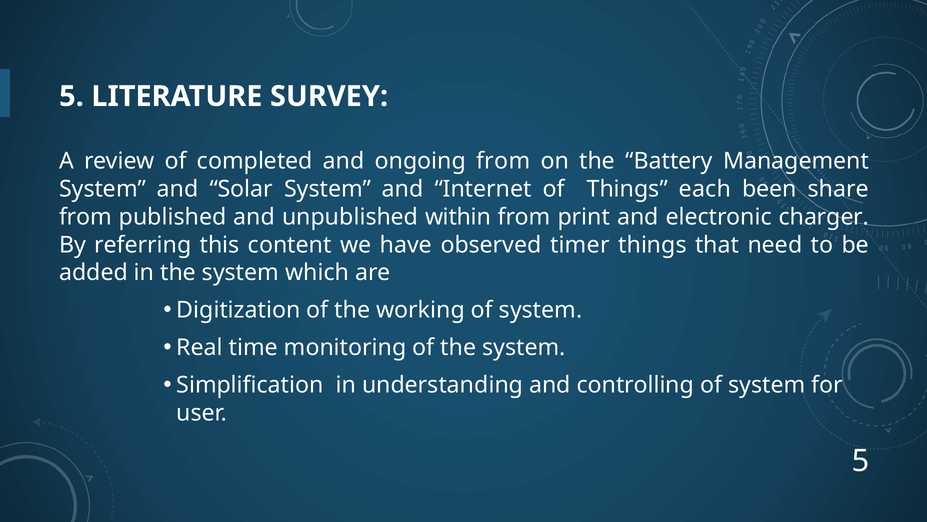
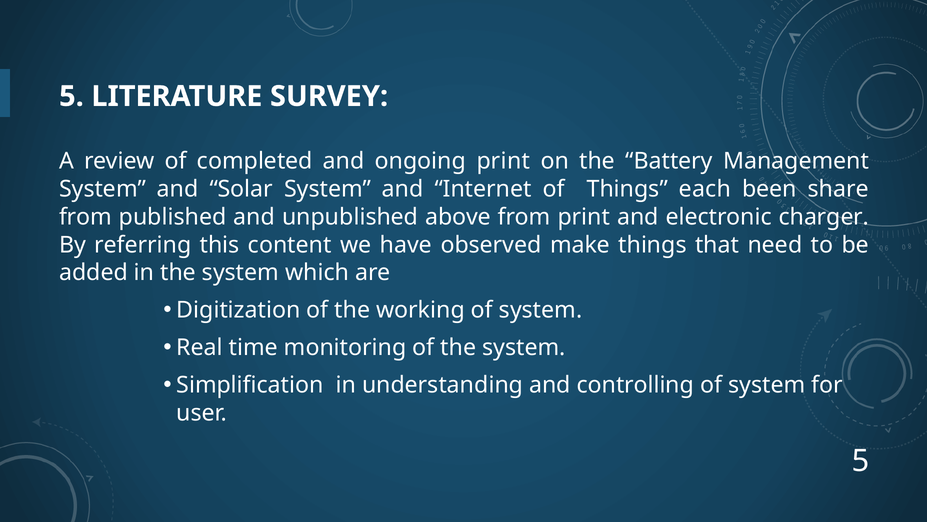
ongoing from: from -> print (503, 161)
within: within -> above (458, 217)
timer: timer -> make (580, 245)
